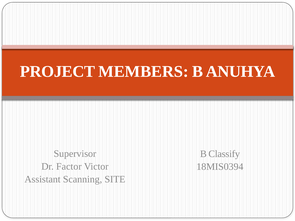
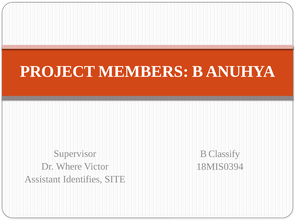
Factor: Factor -> Where (69, 167)
Scanning: Scanning -> Identifies (83, 180)
